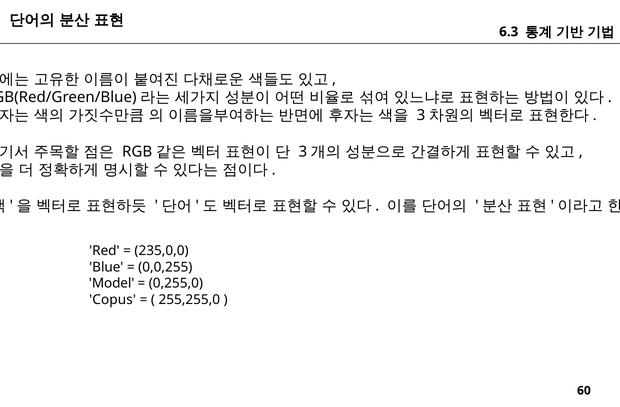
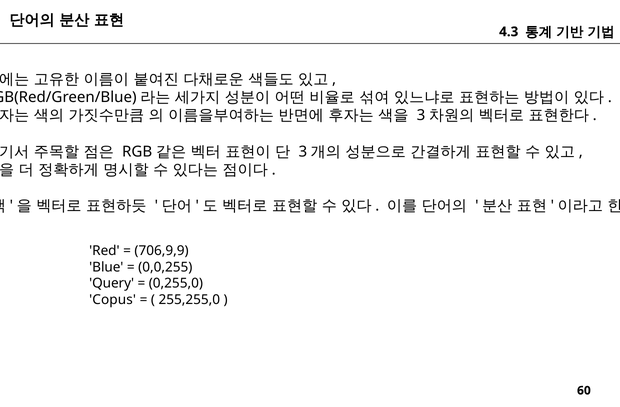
6.3: 6.3 -> 4.3 (509, 32)
235,0,0: 235,0,0 -> 706,9,9 (162, 251)
Model: Model -> Query (112, 284)
